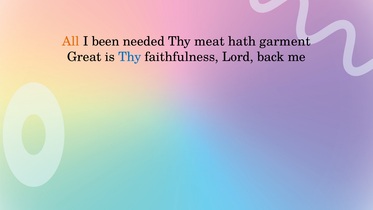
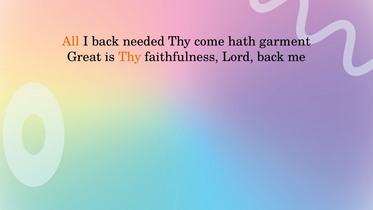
I been: been -> back (106, 41)
meat: meat -> come (209, 41)
Thy colour: blue -> orange (130, 57)
